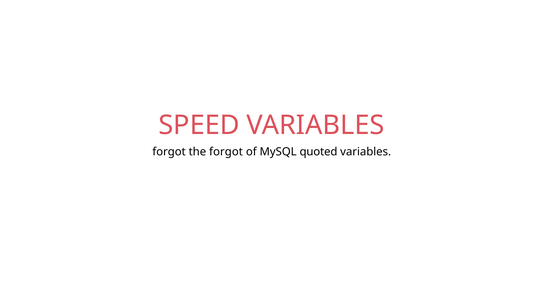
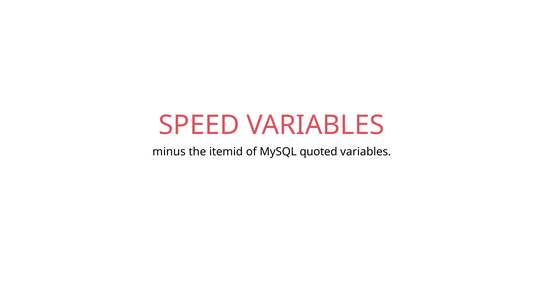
forgot: forgot -> minus (169, 152)
the forgot: forgot -> itemid (226, 152)
